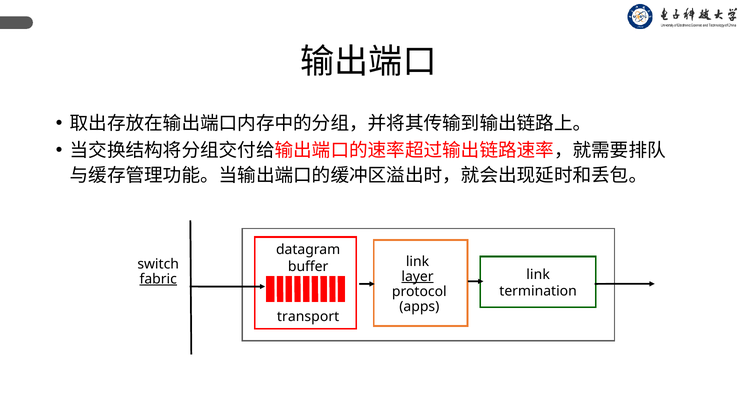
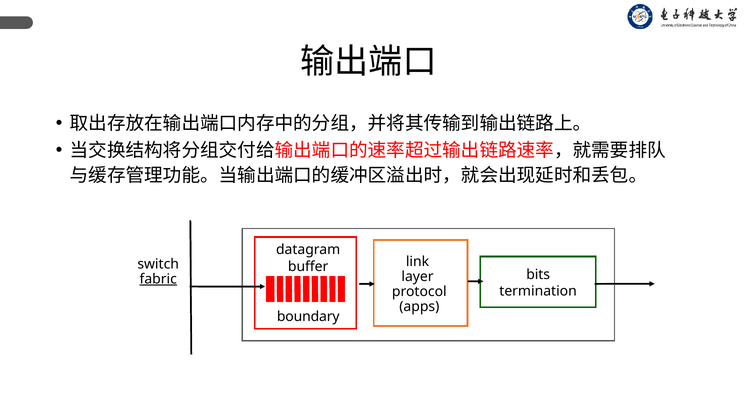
link: link -> bits (538, 275)
layer underline: present -> none (418, 277)
transport: transport -> boundary (308, 317)
